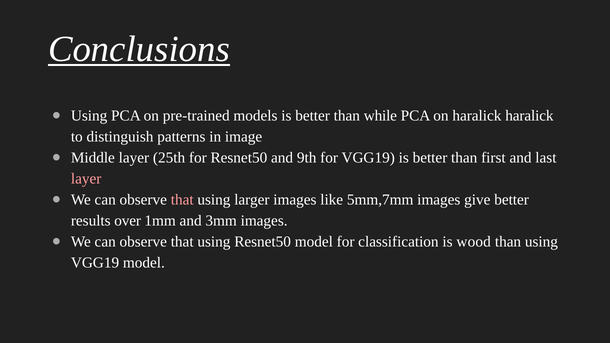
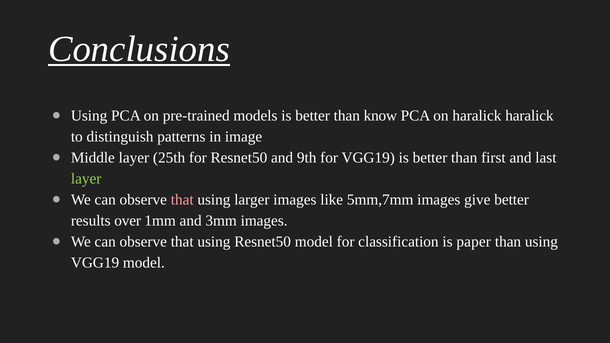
while: while -> know (380, 116)
layer colour: pink -> light green (86, 179)
wood: wood -> paper (474, 242)
